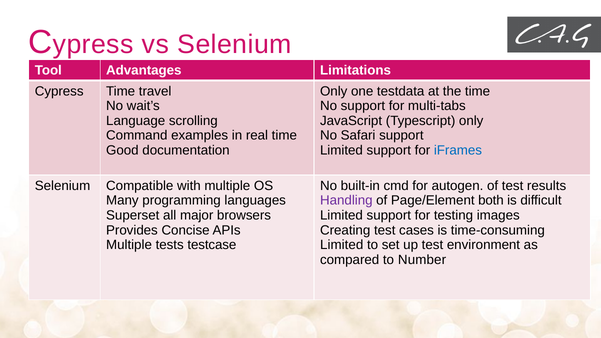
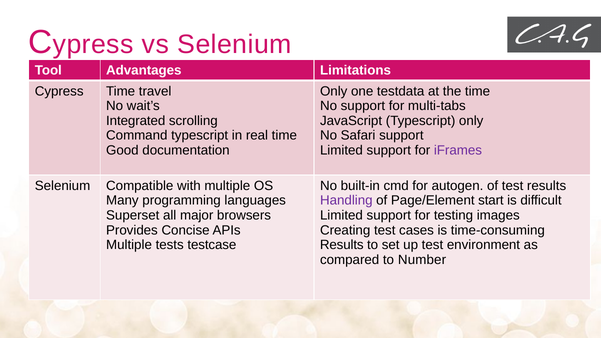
Language: Language -> Integrated (136, 121)
Command examples: examples -> typescript (200, 136)
iFrames colour: blue -> purple (458, 150)
both: both -> start (491, 201)
Limited: Limited -> Results (342, 245)
